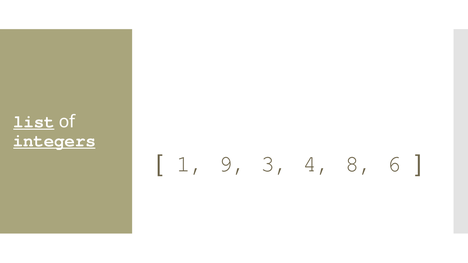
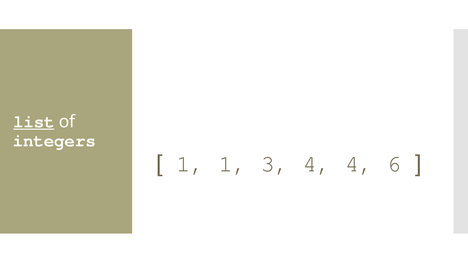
integers underline: present -> none (54, 141)
1 9: 9 -> 1 (233, 164)
4 8: 8 -> 4 (359, 164)
